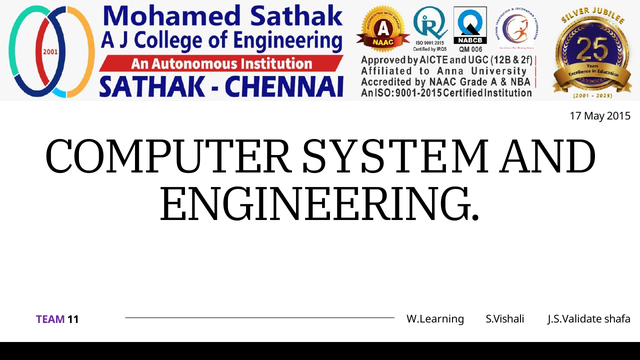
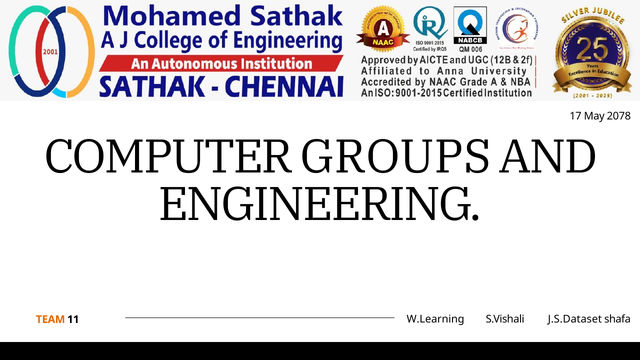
2015: 2015 -> 2078 (619, 116)
SYSTEM: SYSTEM -> GROUPS (396, 157)
TEAM colour: purple -> orange (51, 319)
J.S.Validate: J.S.Validate -> J.S.Dataset (575, 319)
